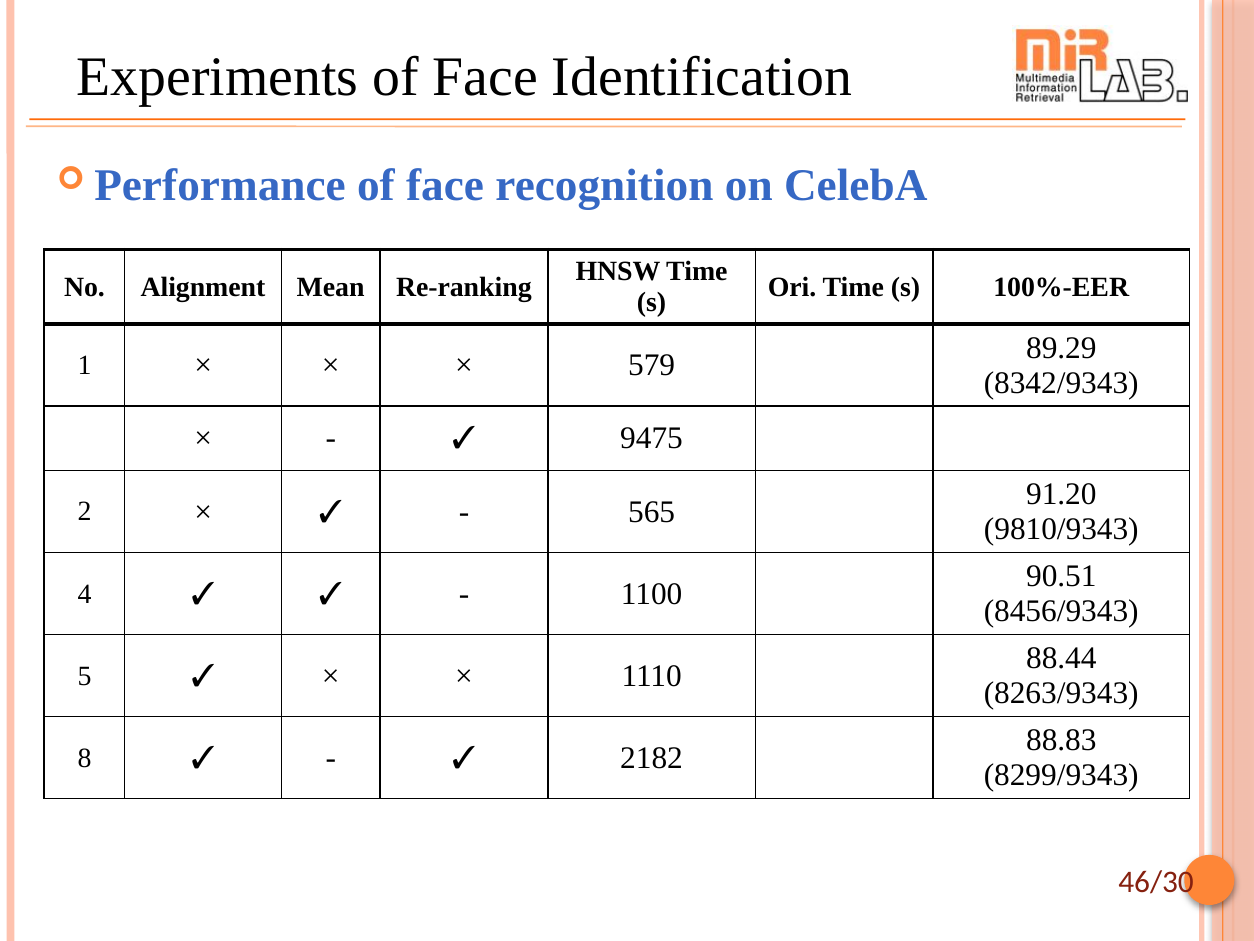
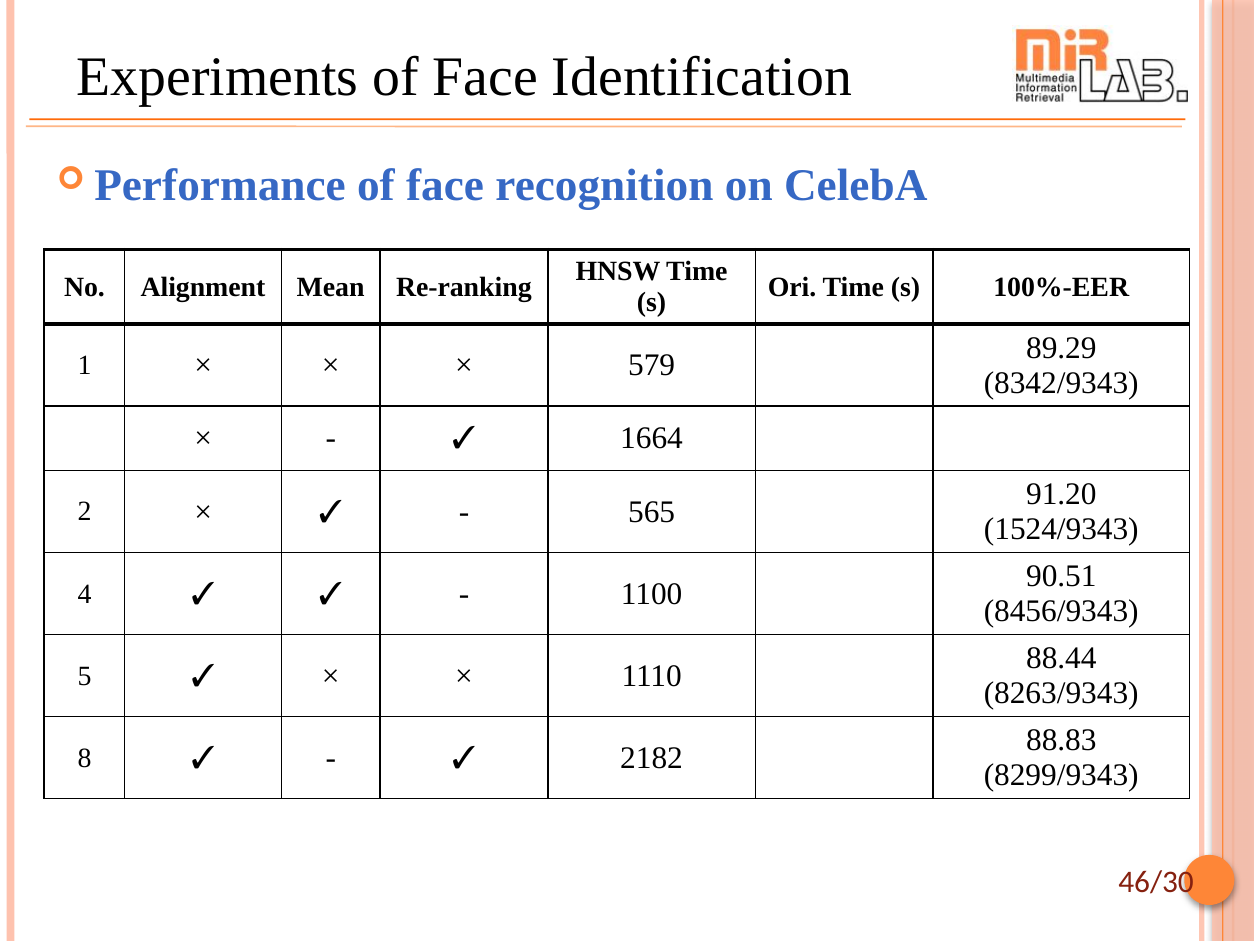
9475: 9475 -> 1664 (652, 438)
9810/9343: 9810/9343 -> 1524/9343 (1061, 529)
